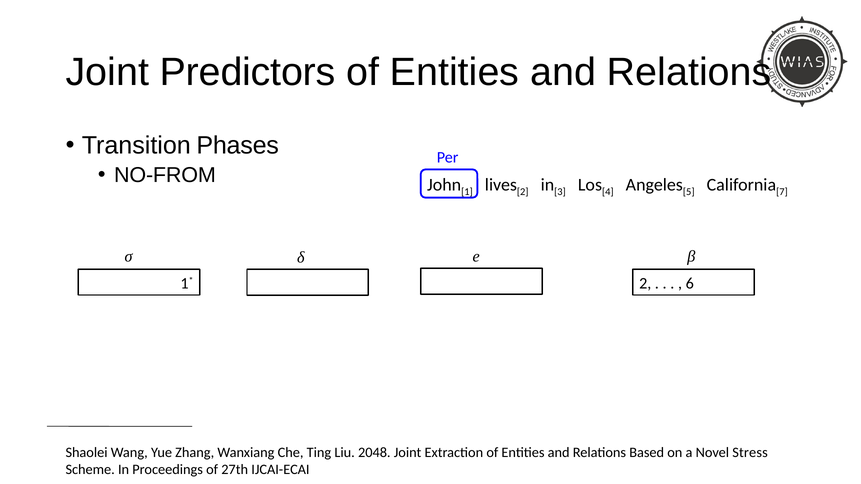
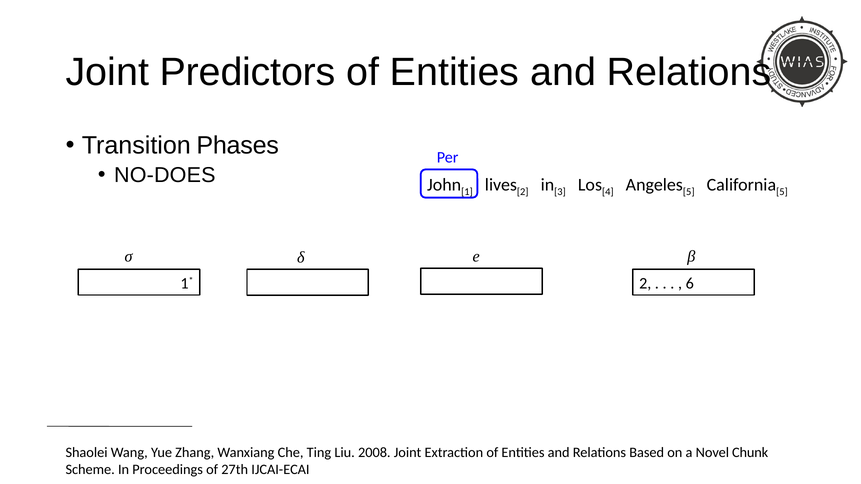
NO-FROM: NO-FROM -> NO-DOES (165, 175)
7: 7 -> 5 (782, 192)
2048: 2048 -> 2008 (374, 453)
Stress: Stress -> Chunk (750, 453)
